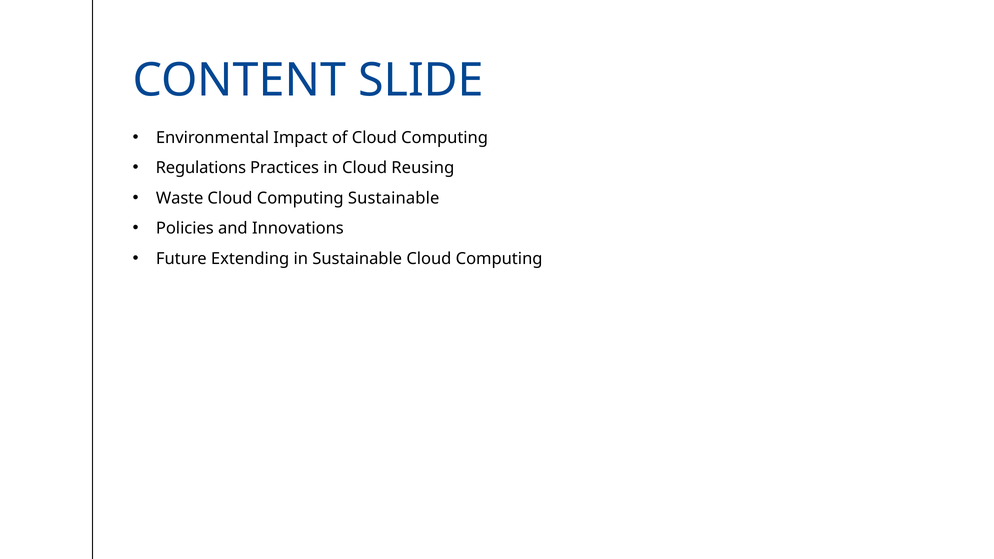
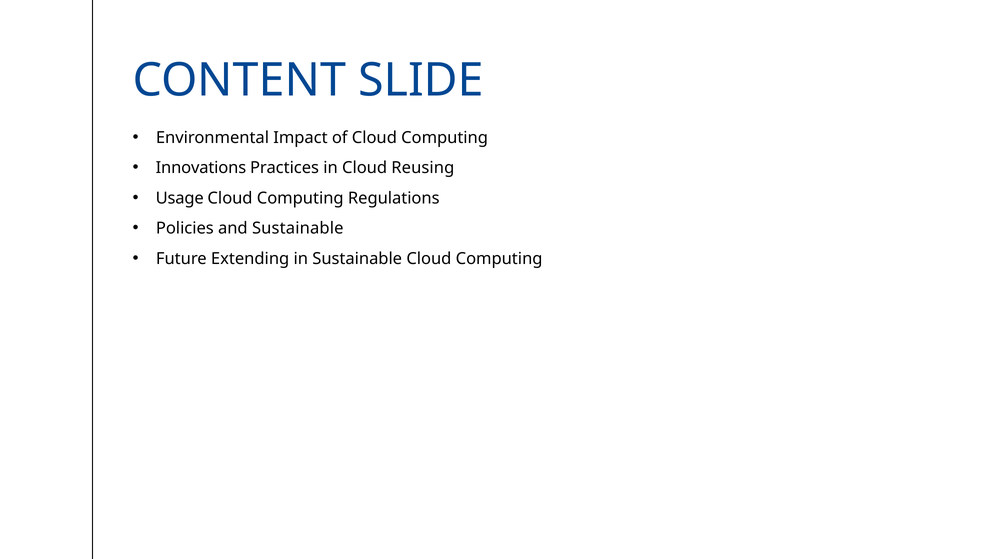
Regulations: Regulations -> Innovations (201, 168)
Waste: Waste -> Usage (180, 198)
Computing Sustainable: Sustainable -> Regulations (394, 198)
and Innovations: Innovations -> Sustainable (298, 228)
